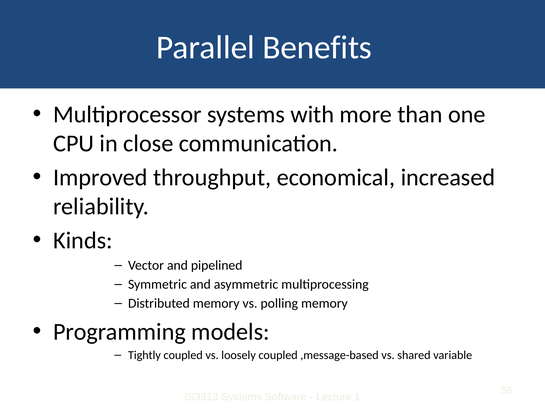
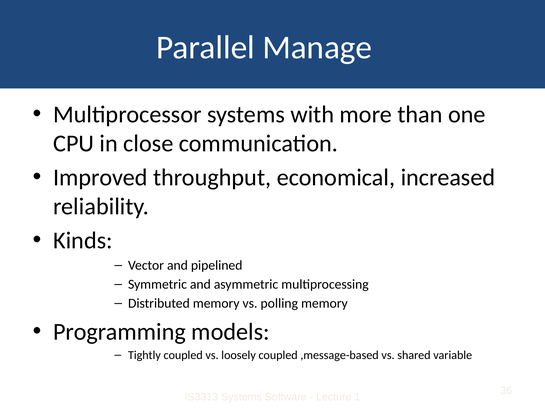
Benefits: Benefits -> Manage (317, 47)
